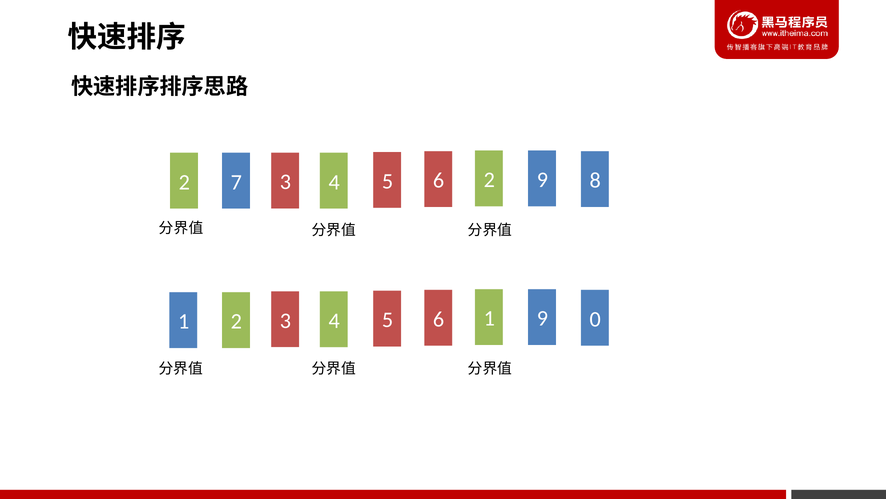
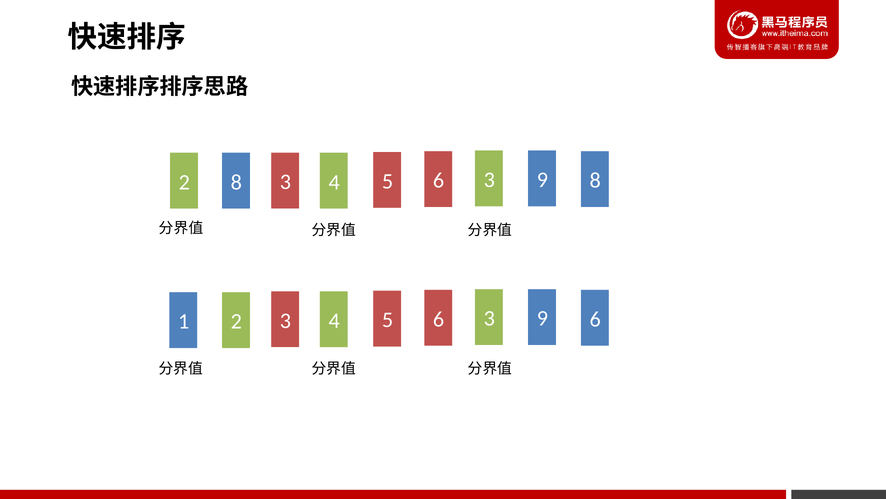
2: 2 -> 3 (489, 180)
2 7: 7 -> 8 (236, 182)
1: 1 -> 3 (489, 318)
5 0: 0 -> 6 (595, 319)
